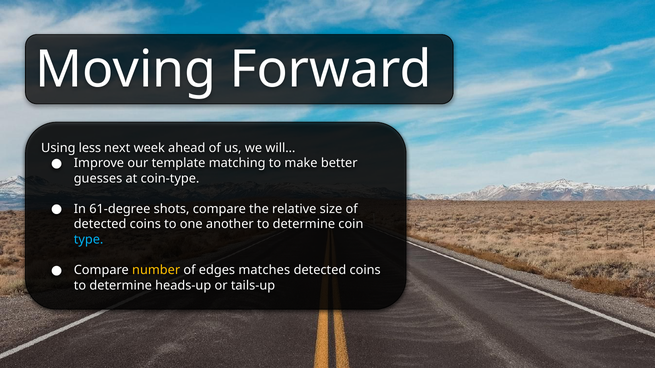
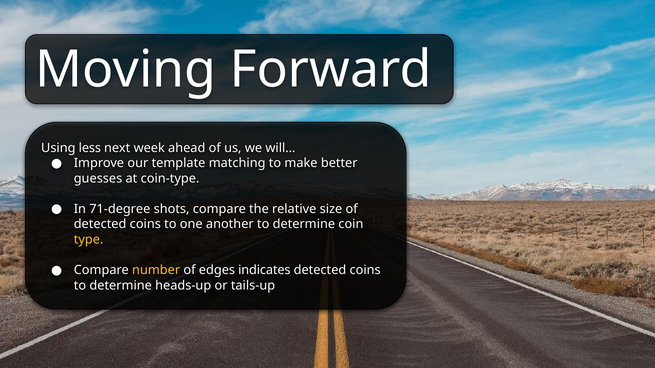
61-degree: 61-degree -> 71-degree (120, 209)
type colour: light blue -> yellow (89, 240)
matches: matches -> indicates (264, 270)
